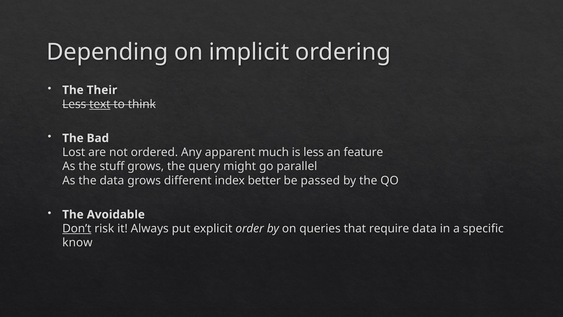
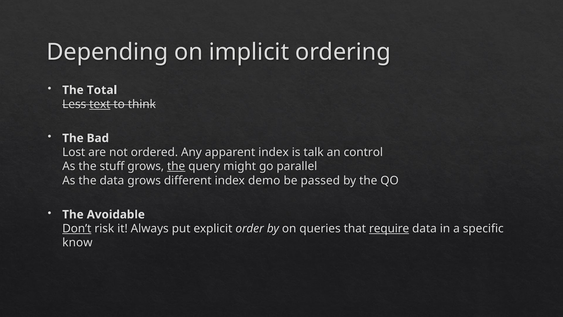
Their: Their -> Total (102, 90)
apparent much: much -> index (274, 152)
is less: less -> talk (314, 152)
feature: feature -> control (363, 152)
the underline: none -> present (176, 166)
better: better -> demo (264, 180)
require underline: none -> present (389, 228)
